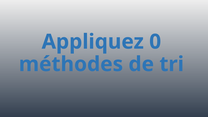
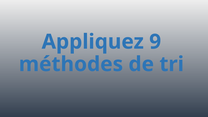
0: 0 -> 9 (155, 42)
